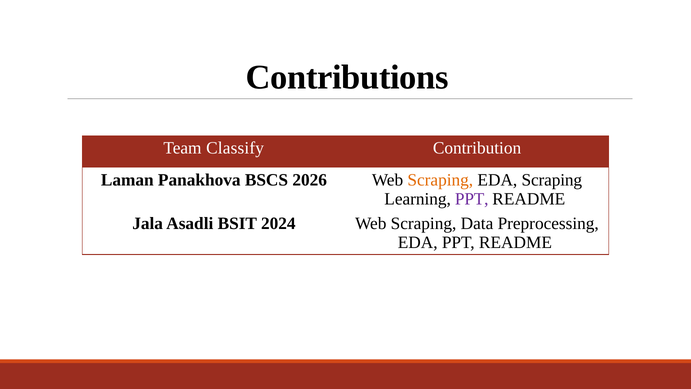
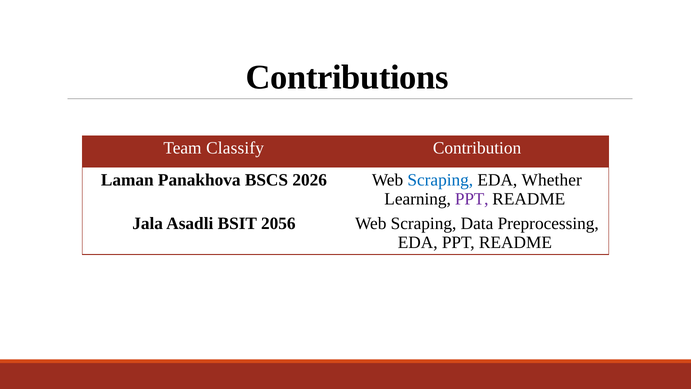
Scraping colour: orange -> blue (440, 180)
EDA Scraping: Scraping -> Whether (552, 180)
2024: 2024 -> 2056 (278, 223)
